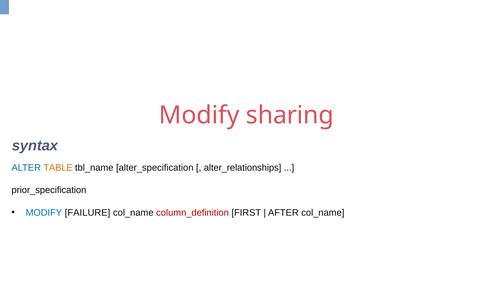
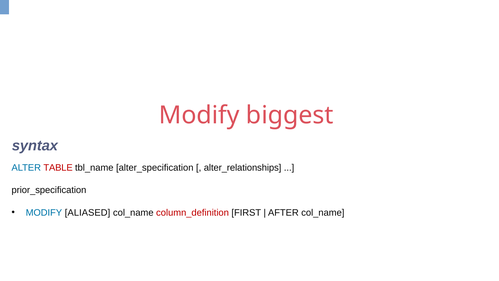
sharing: sharing -> biggest (290, 115)
TABLE colour: orange -> red (58, 168)
FAILURE: FAILURE -> ALIASED (88, 212)
